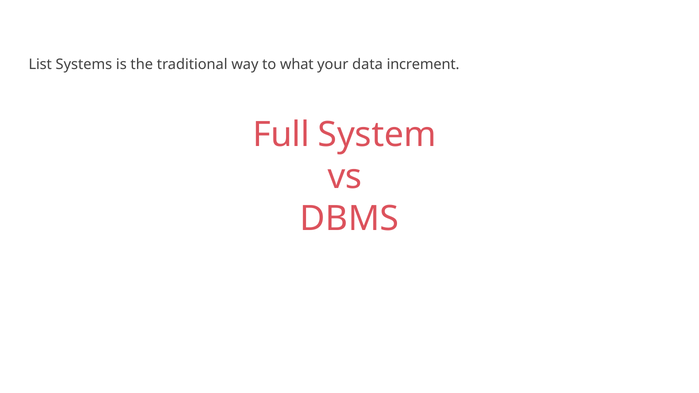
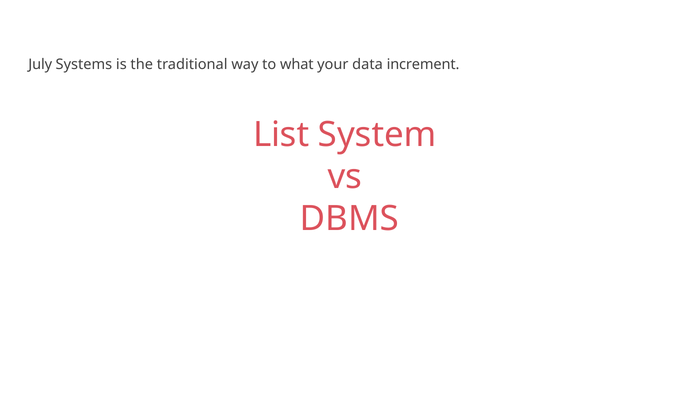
List: List -> July (40, 64)
Full: Full -> List (281, 135)
